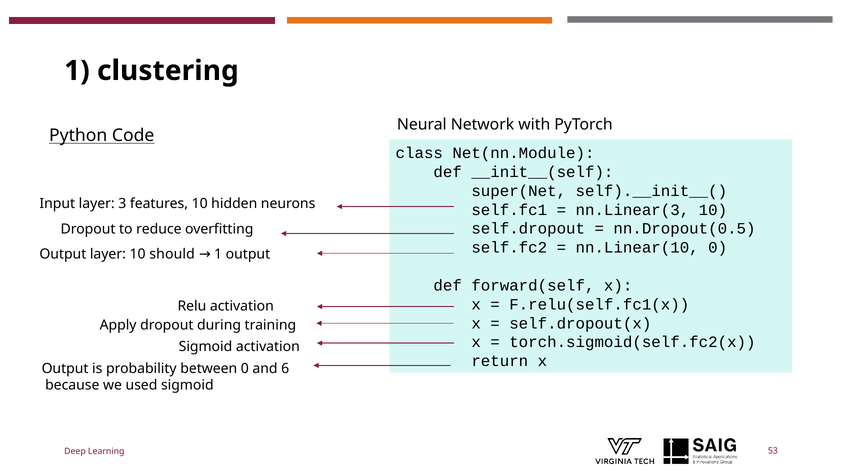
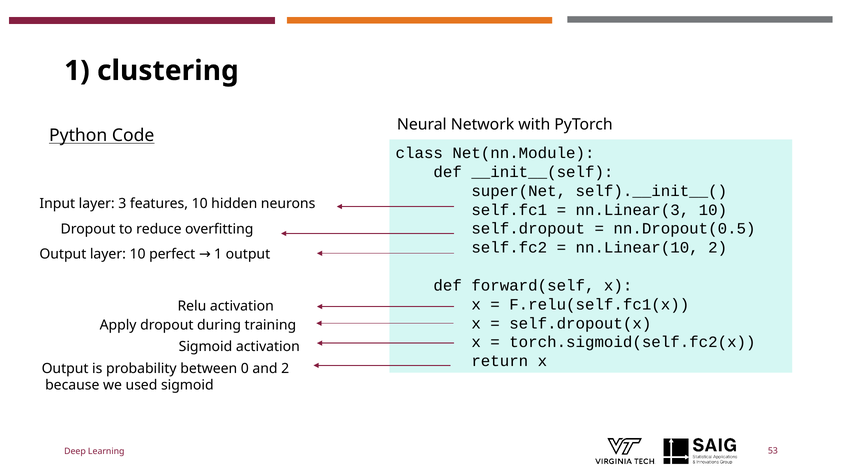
nn.Linear(10 0: 0 -> 2 (718, 248)
should: should -> perfect (172, 254)
and 6: 6 -> 2 (285, 369)
